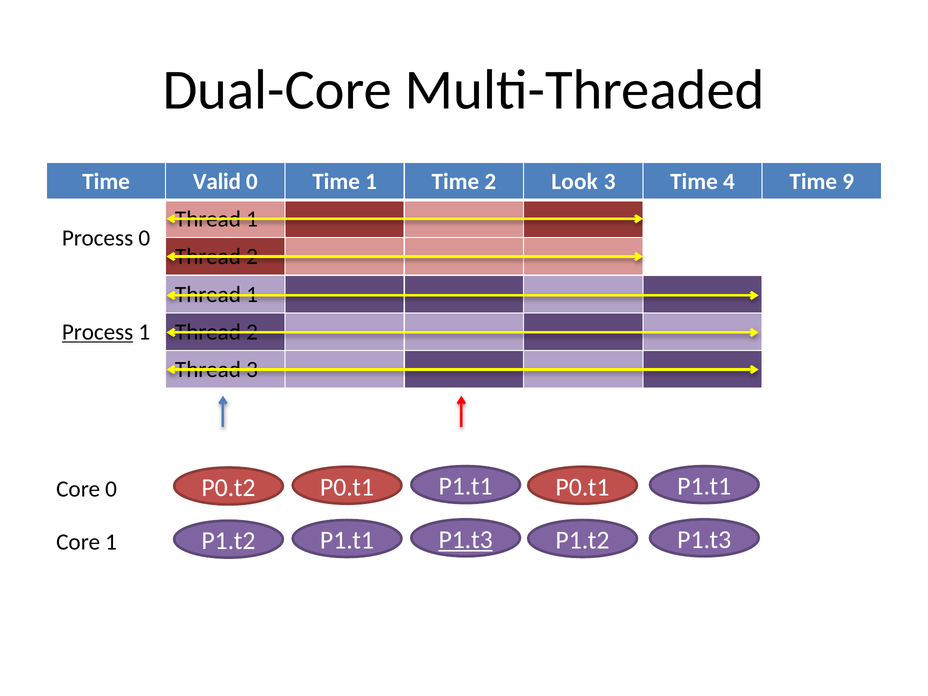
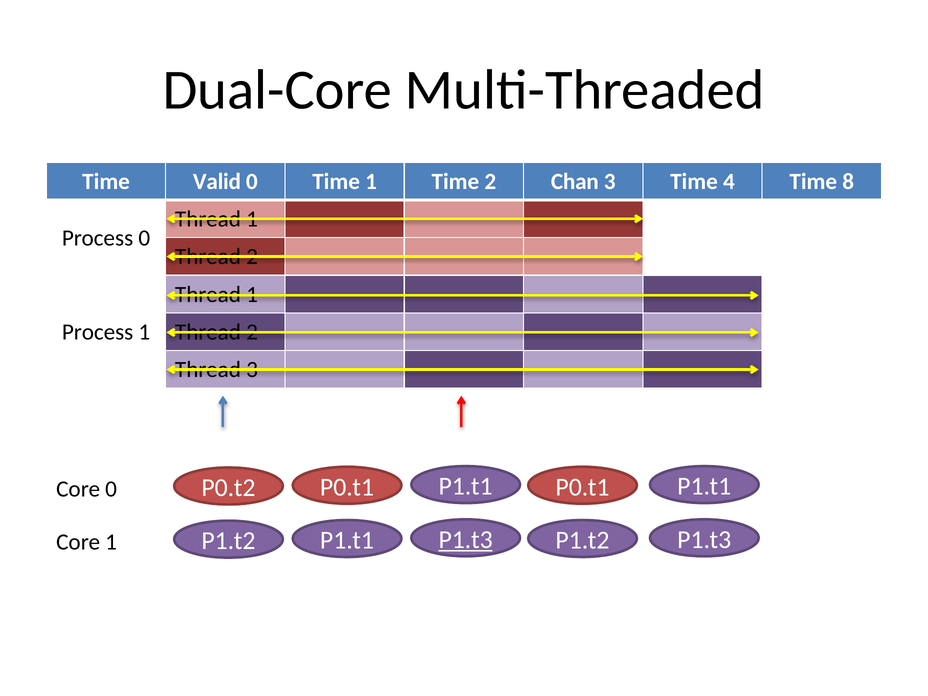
Look: Look -> Chan (575, 181)
9: 9 -> 8 (848, 181)
Process underline: present -> none (98, 332)
